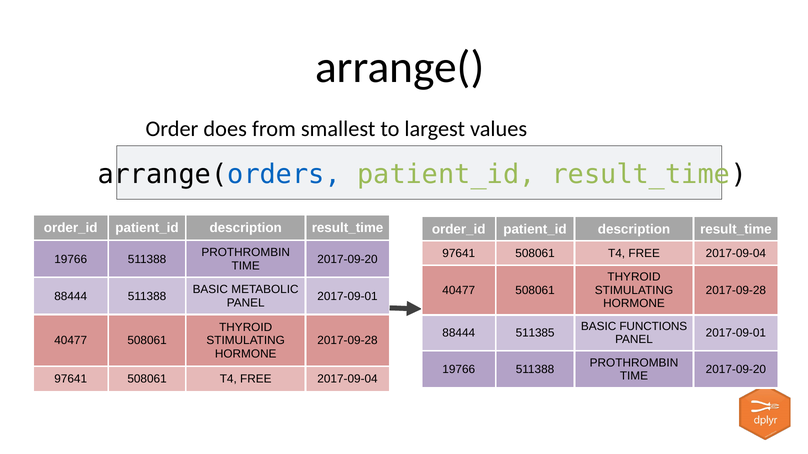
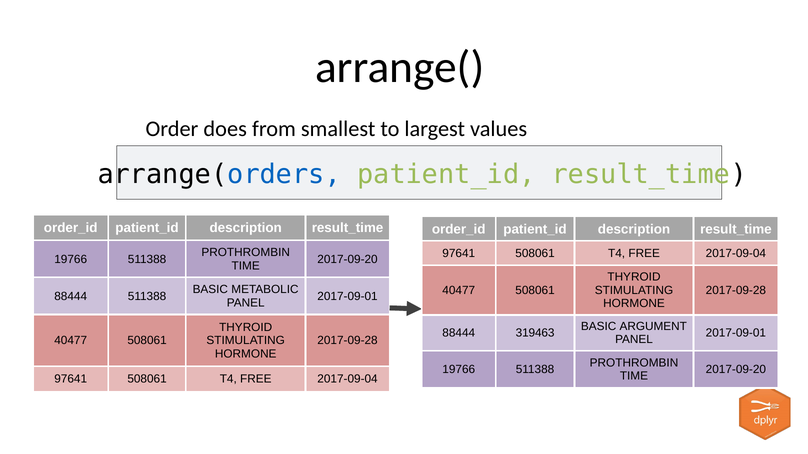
FUNCTIONS: FUNCTIONS -> ARGUMENT (653, 327)
511385: 511385 -> 319463 (535, 333)
